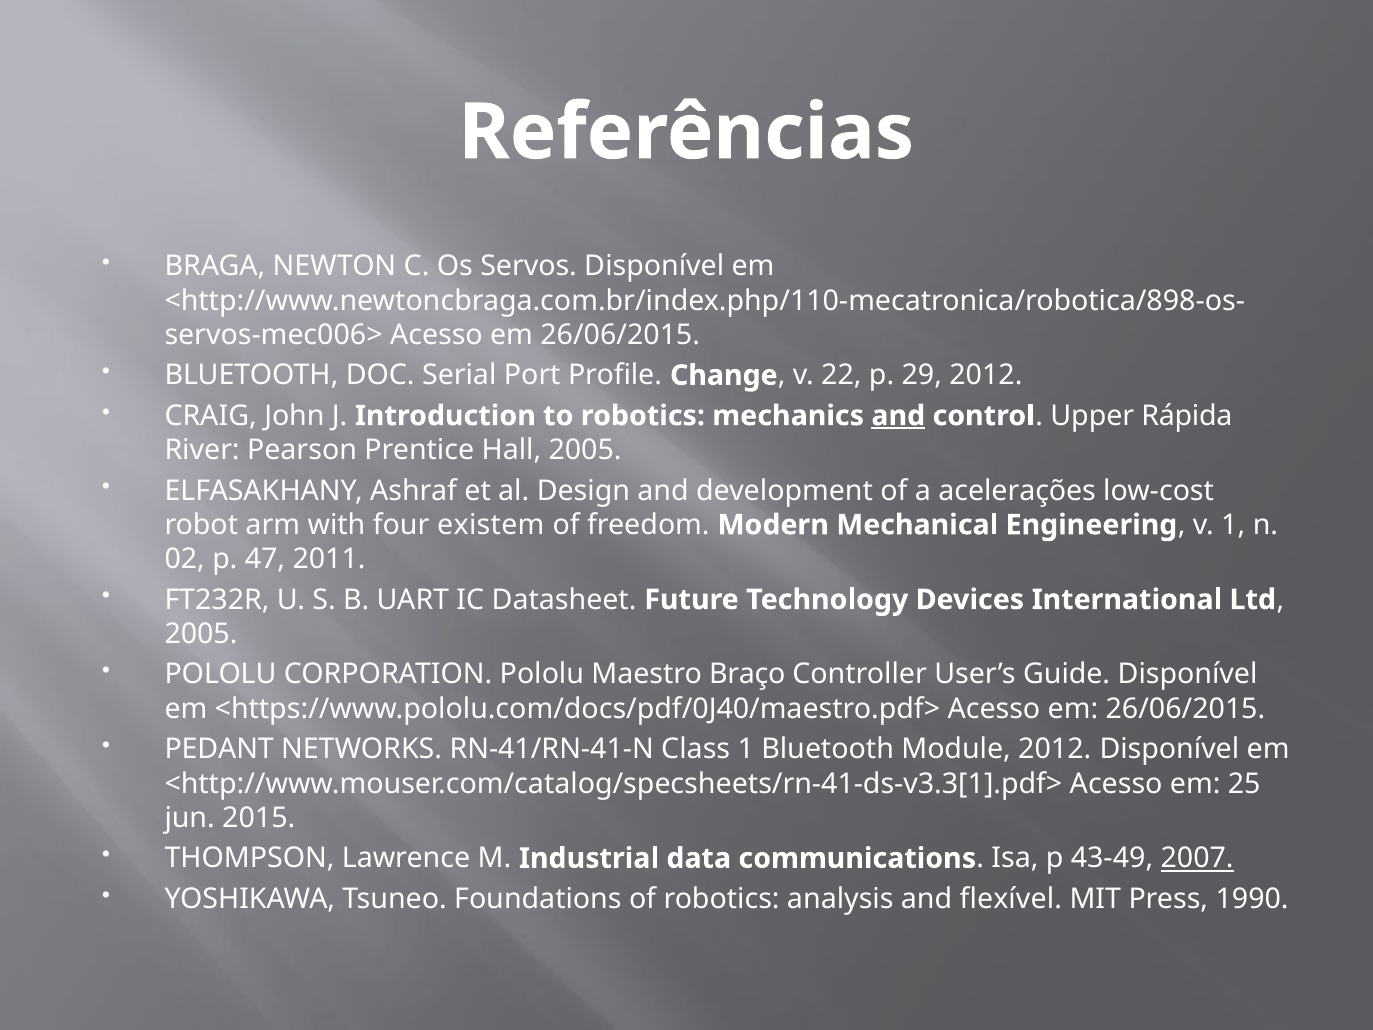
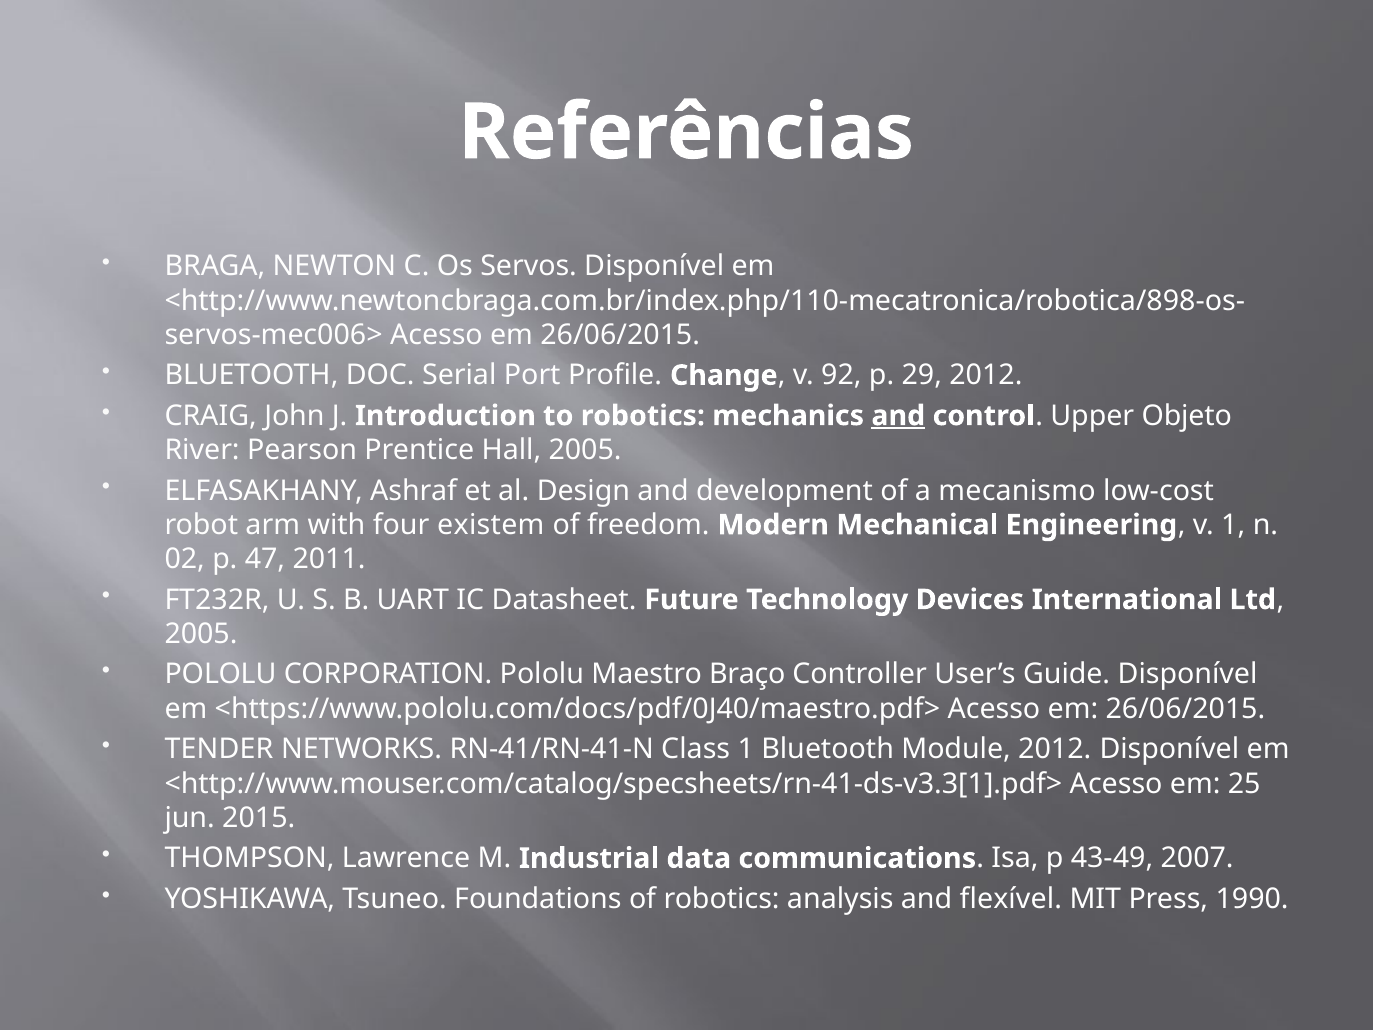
22: 22 -> 92 (841, 375)
Rápida: Rápida -> Objeto (1187, 416)
acelerações: acelerações -> mecanismo (1017, 490)
PEDANT: PEDANT -> TENDER (219, 749)
2007 underline: present -> none (1197, 858)
